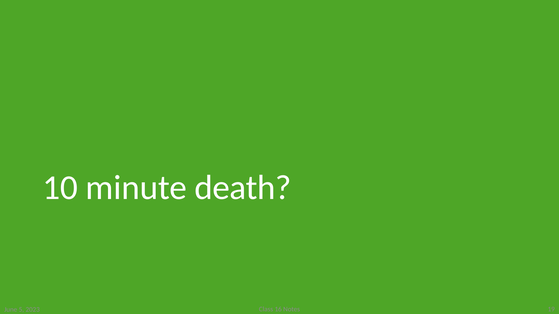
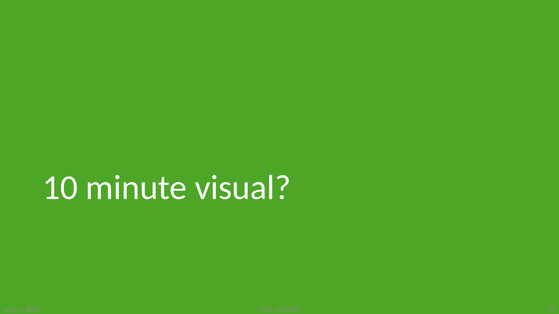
death: death -> visual (243, 188)
